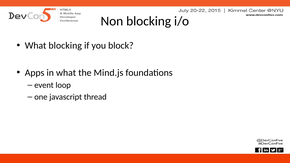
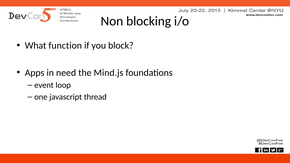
What blocking: blocking -> function (65, 46)
in what: what -> need (66, 73)
